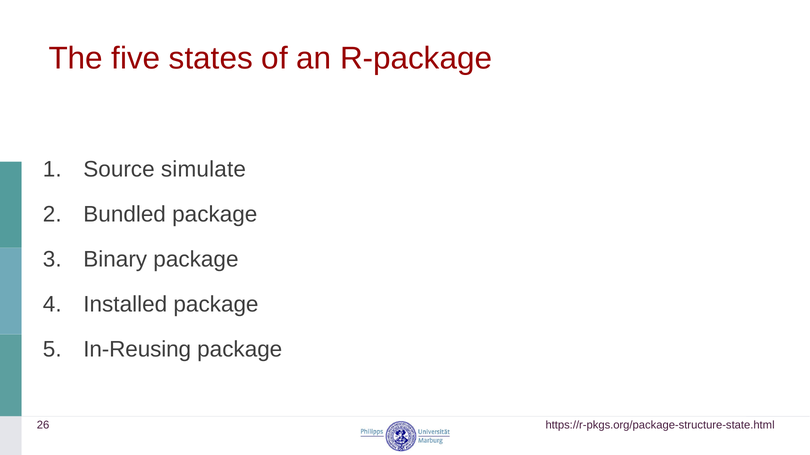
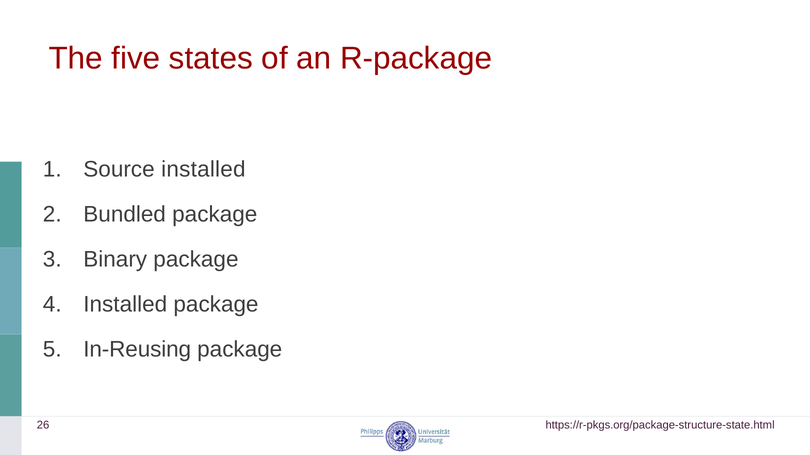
Source simulate: simulate -> installed (203, 170)
